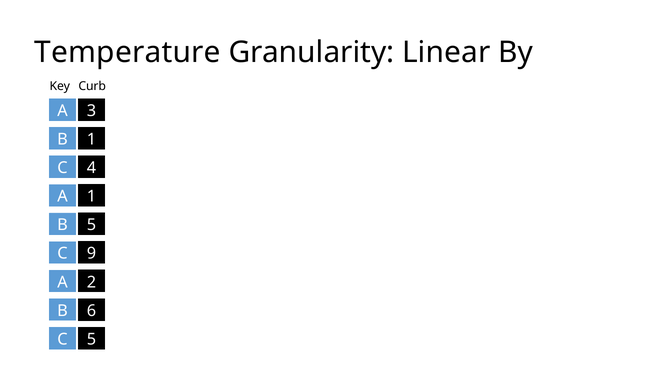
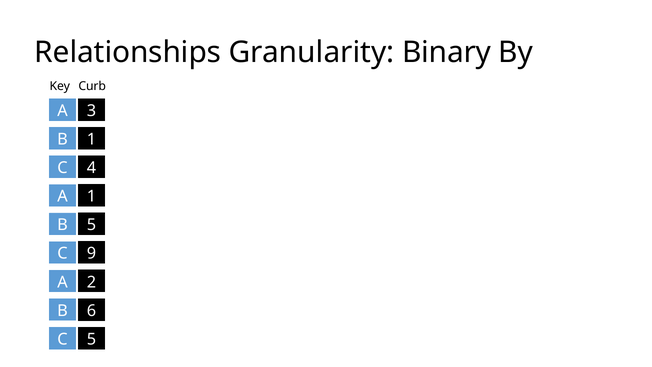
Temperature: Temperature -> Relationships (128, 52)
Linear: Linear -> Binary (447, 52)
